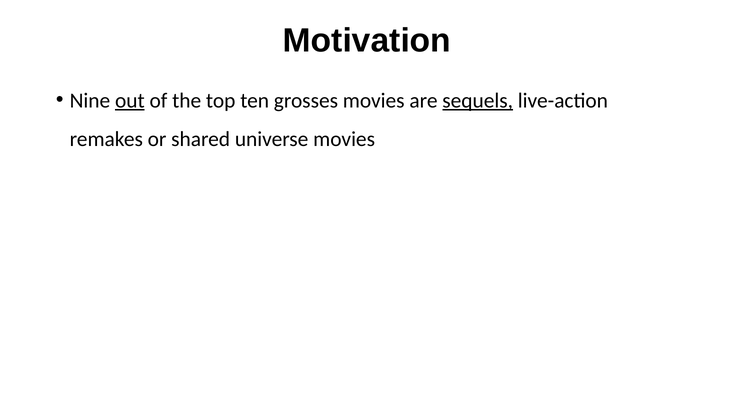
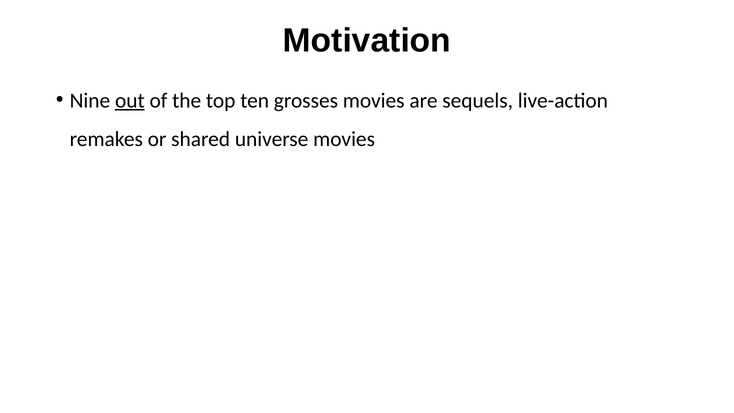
sequels underline: present -> none (478, 100)
